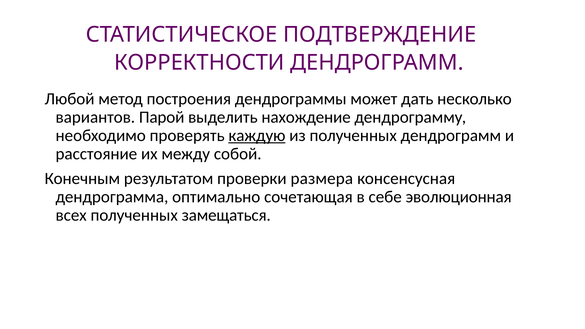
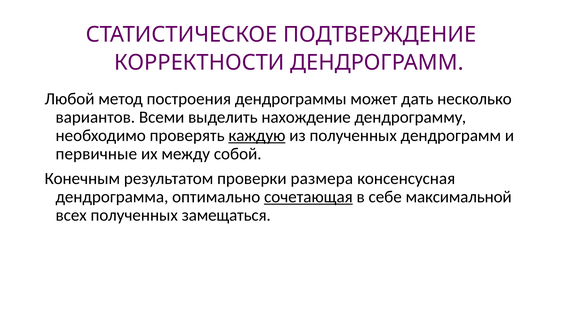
Парой: Парой -> Всеми (162, 117)
расстояние: расстояние -> первичные (96, 154)
сочетающая underline: none -> present (308, 197)
эволюционная: эволюционная -> максимальной (459, 197)
